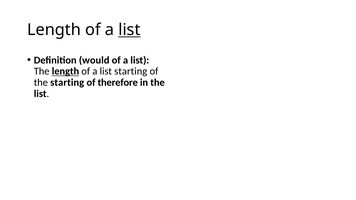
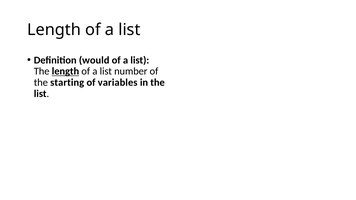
list underline: present -> none (129, 30)
list starting: starting -> number (131, 71)
therefore: therefore -> variables (118, 83)
